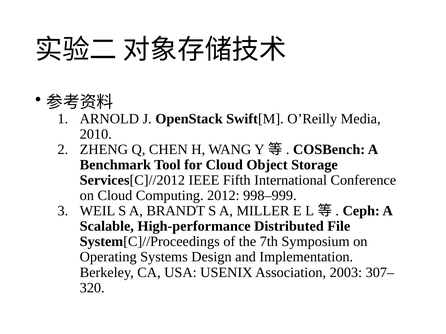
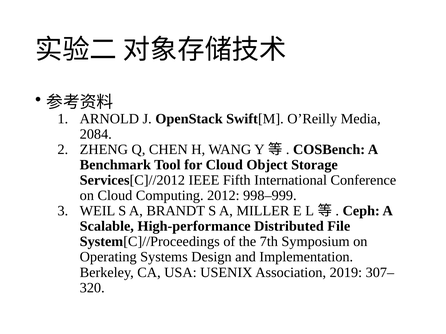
2010: 2010 -> 2084 (96, 134)
2003: 2003 -> 2019 (346, 273)
